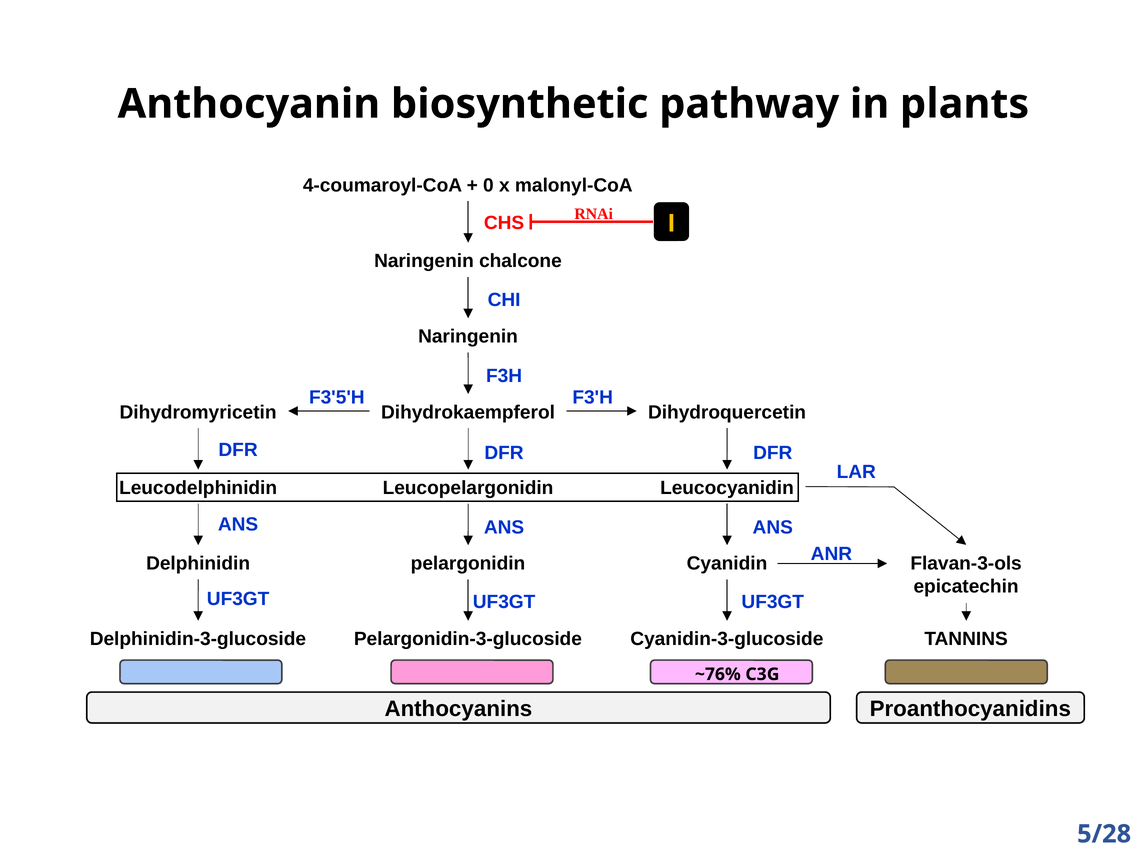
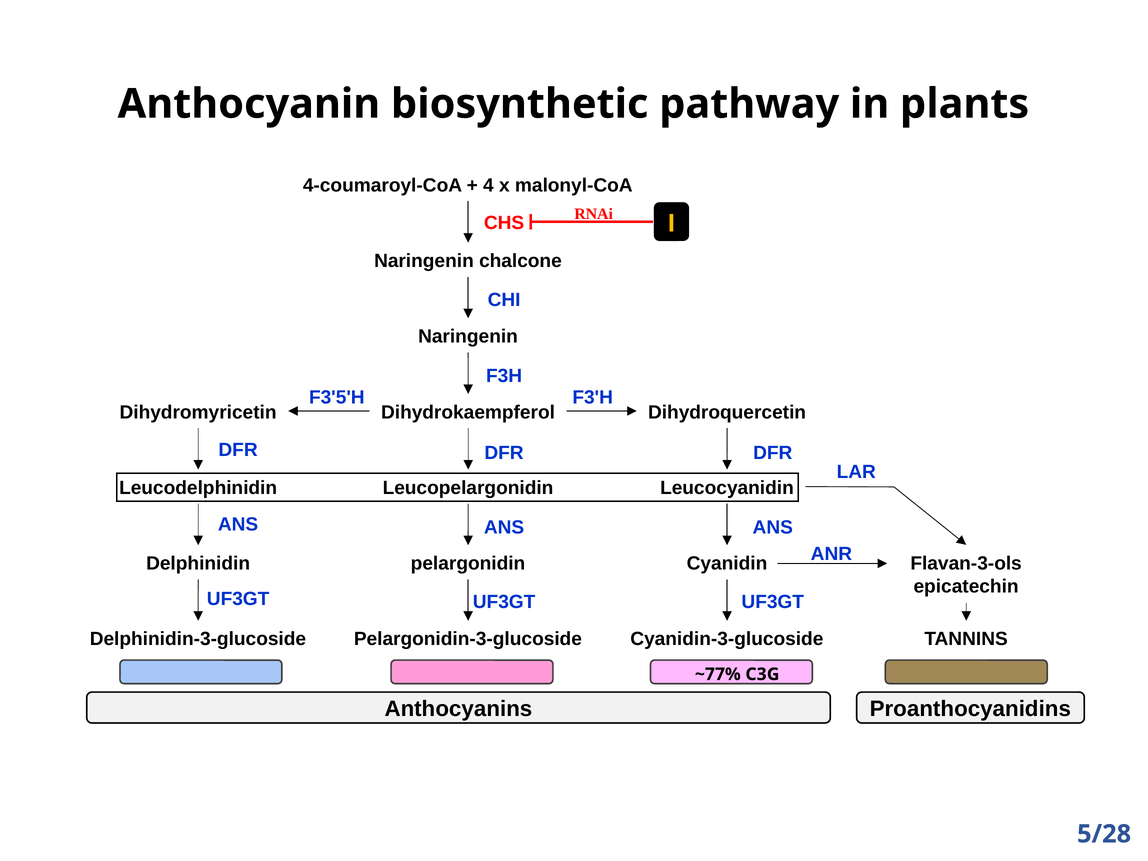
0: 0 -> 4 (488, 185)
~76%: ~76% -> ~77% (718, 674)
